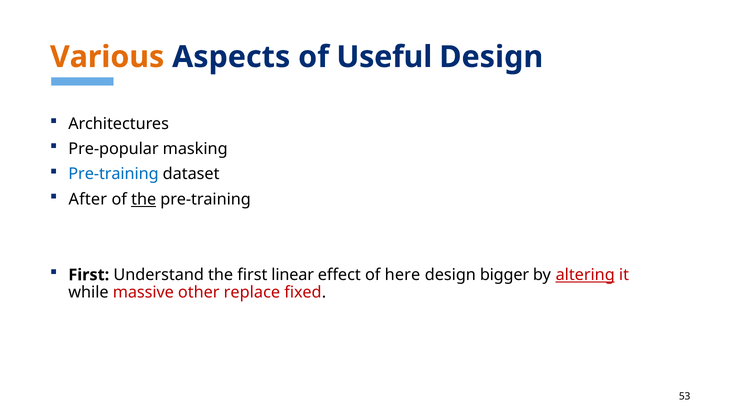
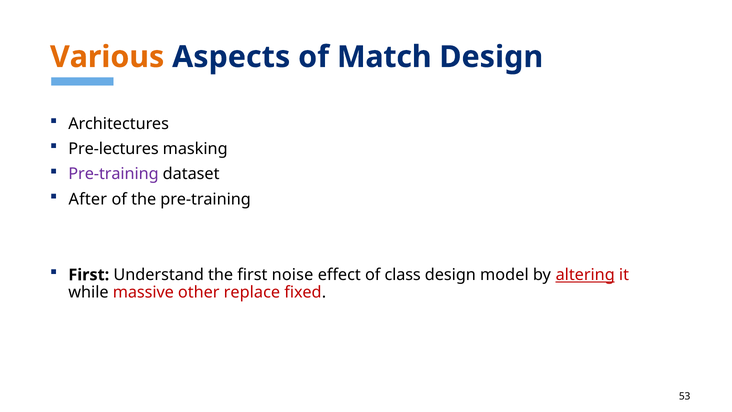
Useful: Useful -> Match (384, 57)
Pre-popular: Pre-popular -> Pre-lectures (114, 149)
Pre-training colour: blue -> purple (113, 174)
the underline: present -> none (144, 199)
linear: linear -> noise (293, 275)
here: here -> class (403, 275)
bigger: bigger -> model (504, 275)
